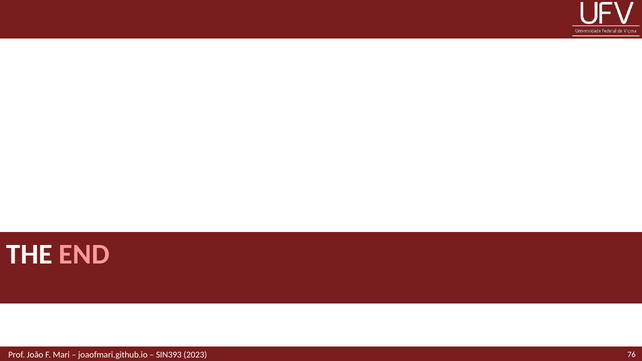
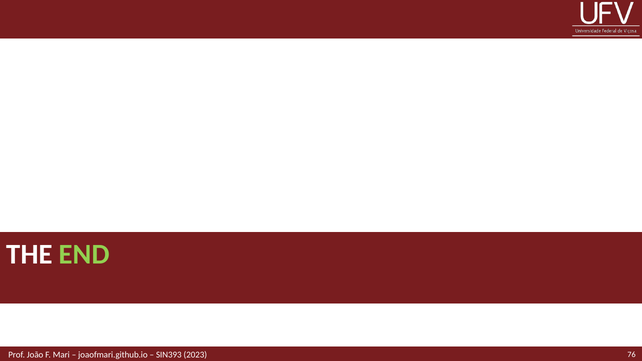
END colour: pink -> light green (84, 254)
